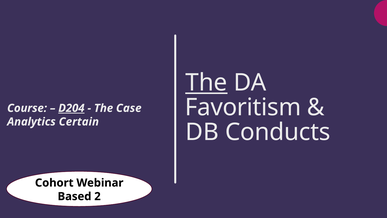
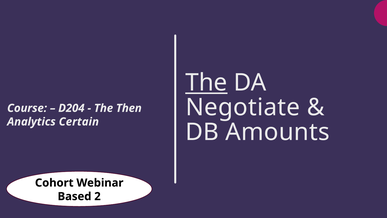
Favoritism: Favoritism -> Negotiate (243, 107)
D204 underline: present -> none (71, 108)
Case: Case -> Then (129, 108)
Conducts: Conducts -> Amounts (278, 132)
